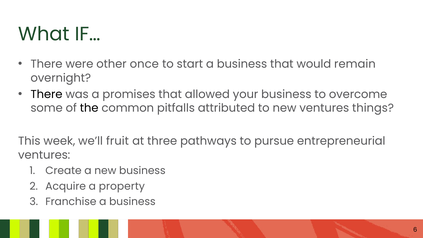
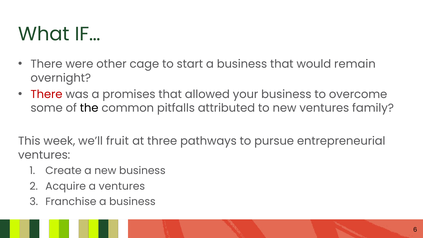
once: once -> cage (144, 64)
There colour: black -> red (47, 94)
things: things -> family (373, 108)
a property: property -> ventures (122, 186)
